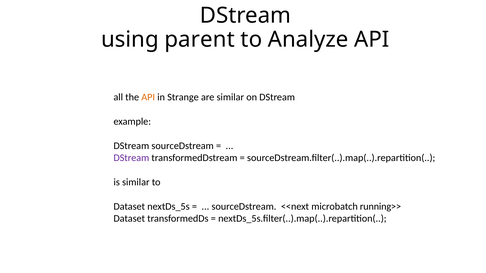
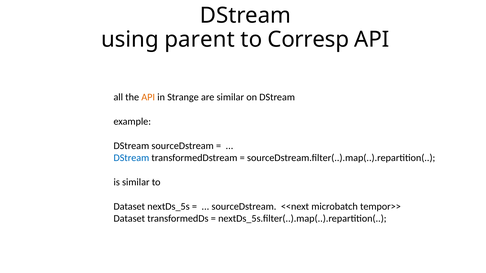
Analyze: Analyze -> Corresp (308, 40)
DStream colour: purple -> blue (131, 158)
running>>: running>> -> tempor>> (380, 207)
